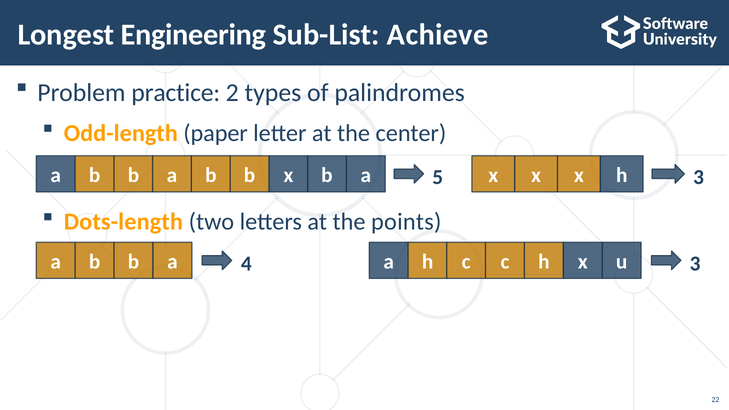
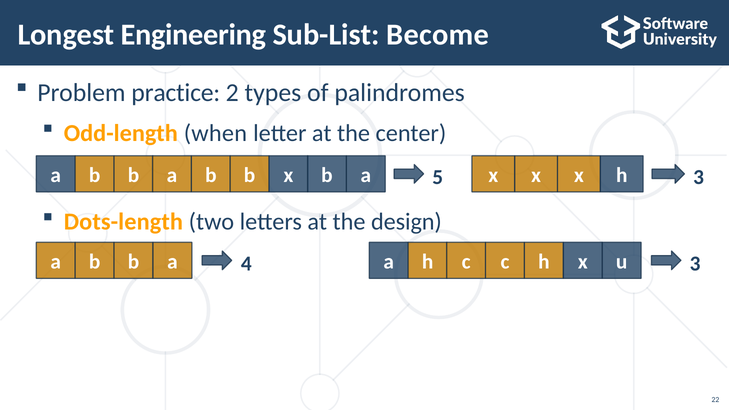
Achieve: Achieve -> Become (438, 35)
paper: paper -> when (215, 133)
points: points -> design (406, 222)
